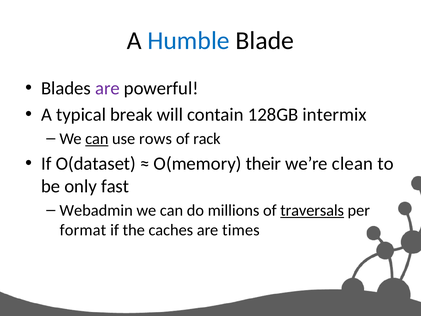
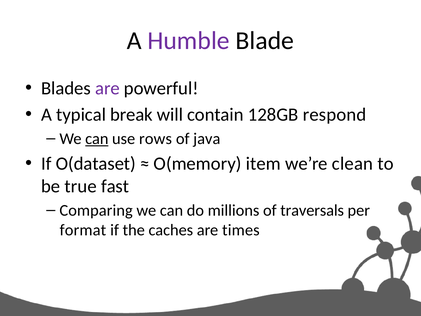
Humble colour: blue -> purple (189, 41)
intermix: intermix -> respond (335, 115)
rack: rack -> java (207, 139)
their: their -> item (263, 164)
only: only -> true (81, 186)
Webadmin: Webadmin -> Comparing (96, 210)
traversals underline: present -> none (312, 210)
